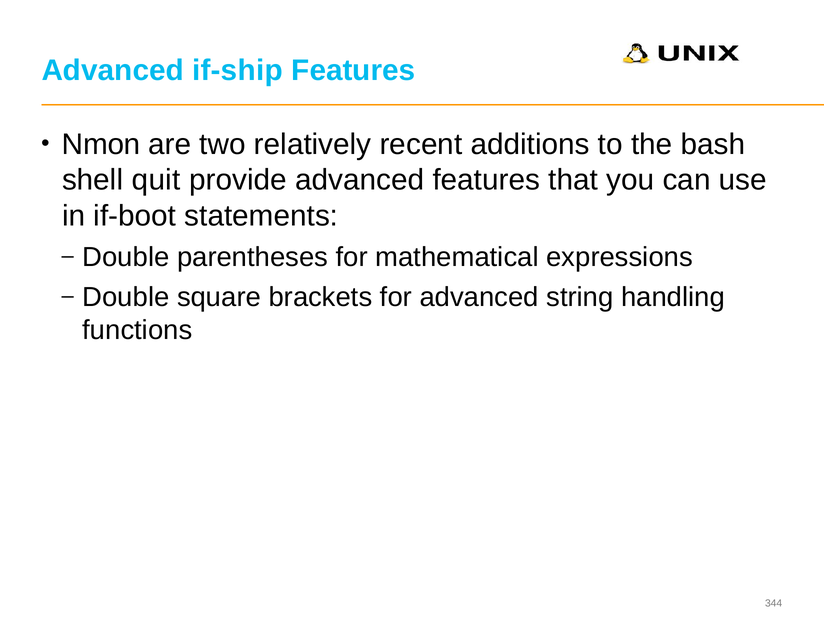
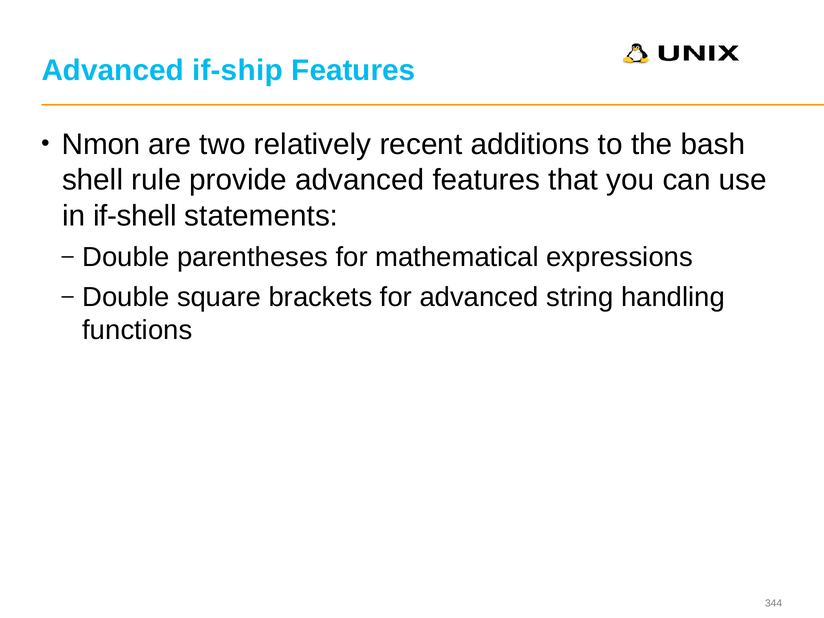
quit: quit -> rule (156, 180)
if-boot: if-boot -> if-shell (135, 216)
